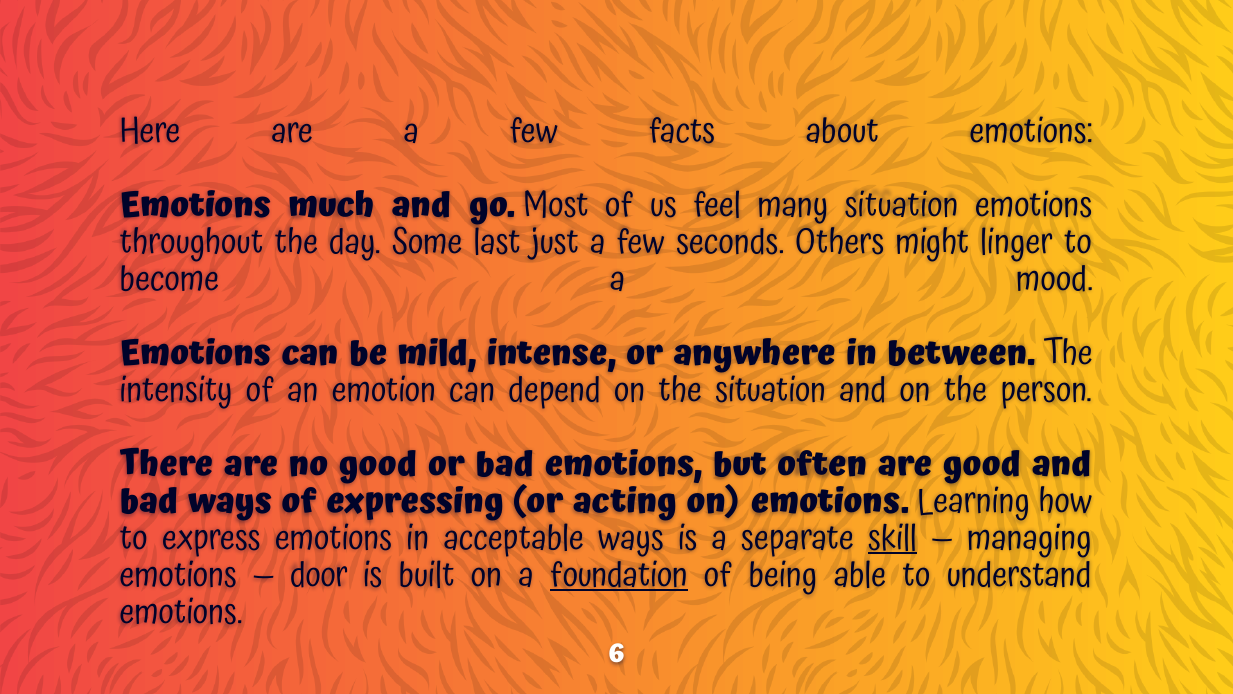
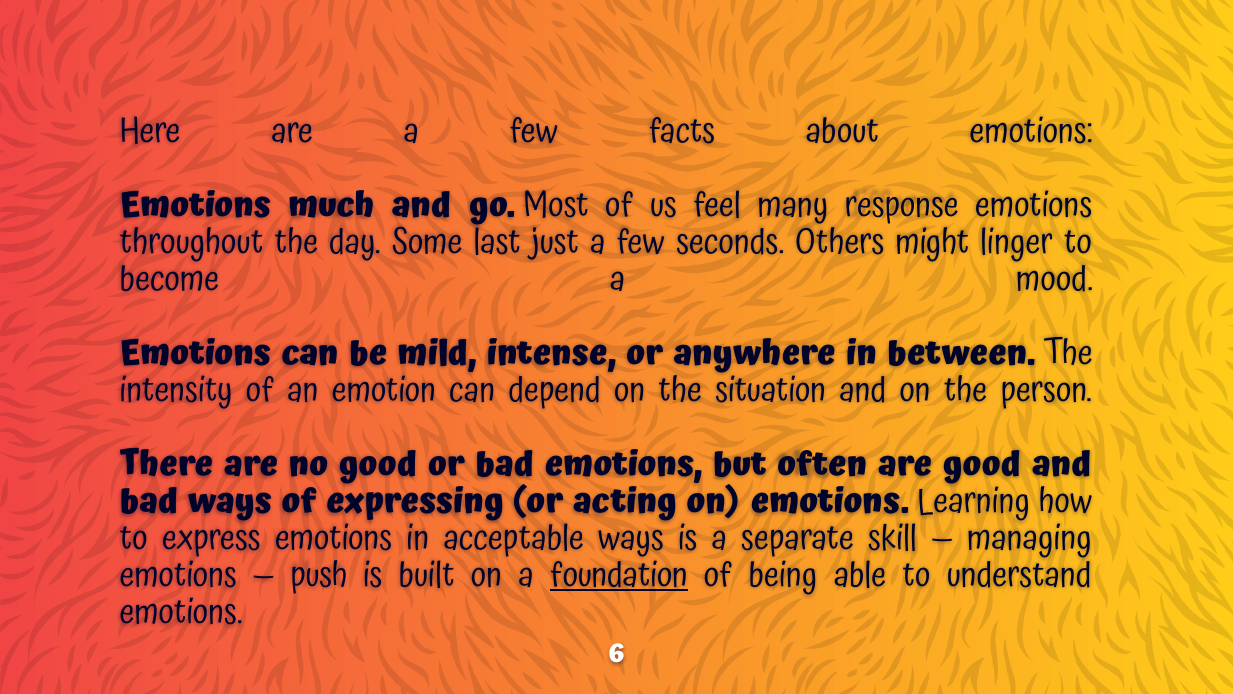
many situation: situation -> response (902, 205)
skill underline: present -> none (893, 538)
door: door -> push (319, 575)
